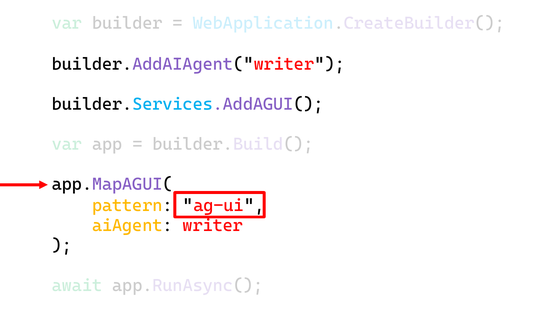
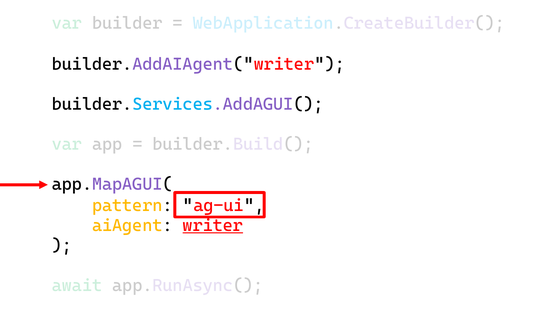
writer underline: none -> present (213, 225)
